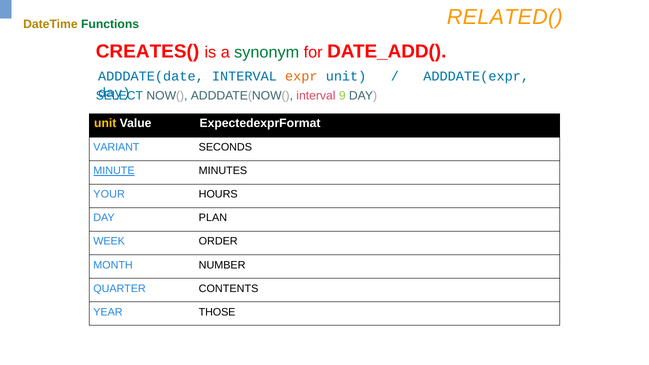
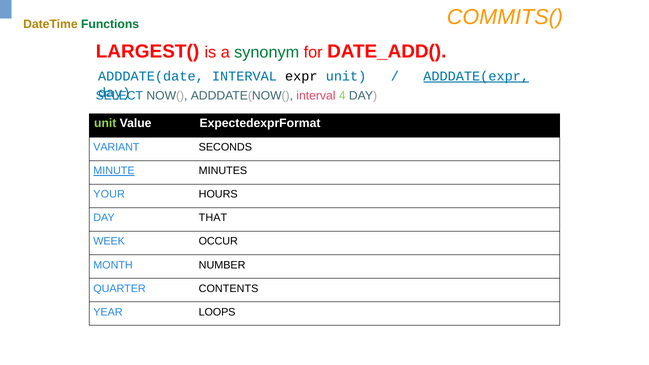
RELATED(: RELATED( -> COMMITS( (505, 17)
CREATES(: CREATES( -> LARGEST( (148, 52)
expr colour: orange -> black (301, 76)
ADDDATE(expr underline: none -> present (476, 76)
9: 9 -> 4 (342, 96)
unit colour: yellow -> light green (105, 123)
PLAN: PLAN -> THAT (213, 218)
ORDER: ORDER -> OCCUR (218, 241)
THOSE: THOSE -> LOOPS (217, 312)
